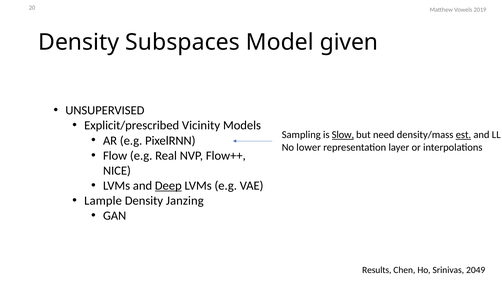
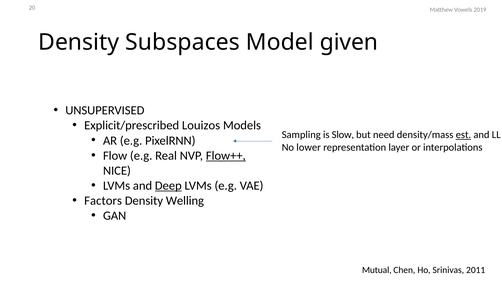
Vicinity: Vicinity -> Louizos (201, 126)
Slow underline: present -> none (343, 135)
Flow++ underline: none -> present (226, 156)
Lample: Lample -> Factors (103, 201)
Janzing: Janzing -> Welling (185, 201)
Results: Results -> Mutual (377, 271)
2049: 2049 -> 2011 (476, 271)
